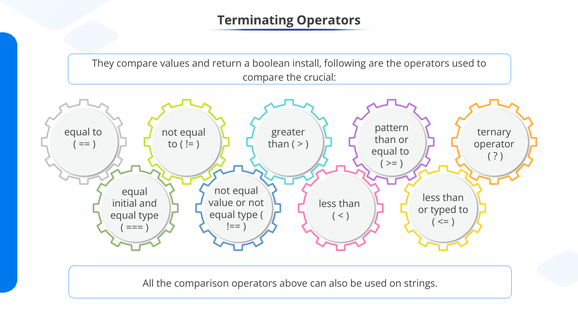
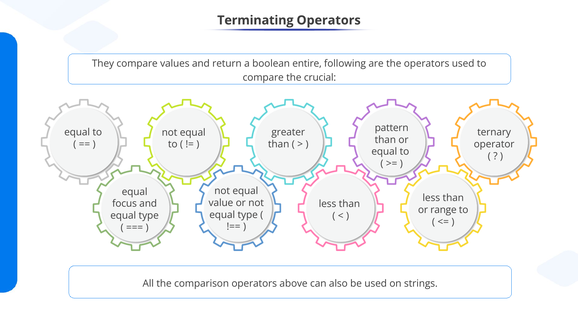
install: install -> entire (307, 64)
initial: initial -> focus (125, 204)
typed: typed -> range (443, 210)
